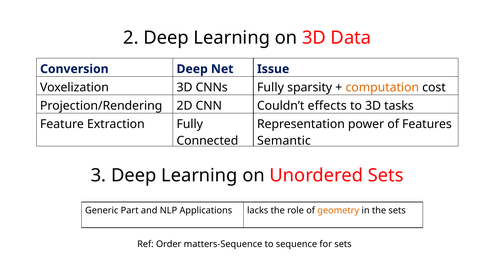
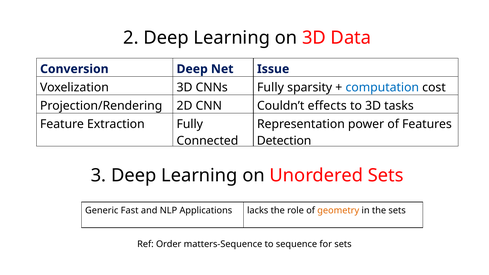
computation colour: orange -> blue (382, 87)
Semantic: Semantic -> Detection (284, 141)
Part: Part -> Fast (130, 211)
